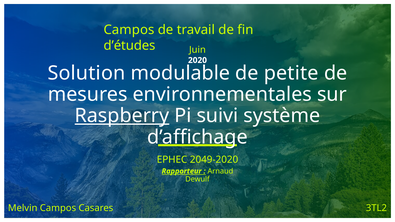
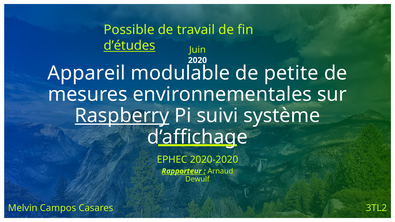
Campos: Campos -> Possible (129, 30)
d’études underline: none -> present (130, 46)
Solution: Solution -> Appareil (86, 73)
2049-2020: 2049-2020 -> 2020-2020 (214, 160)
